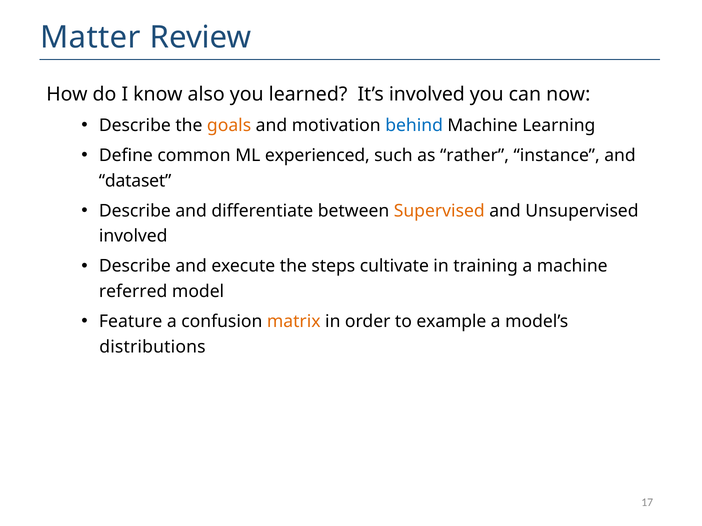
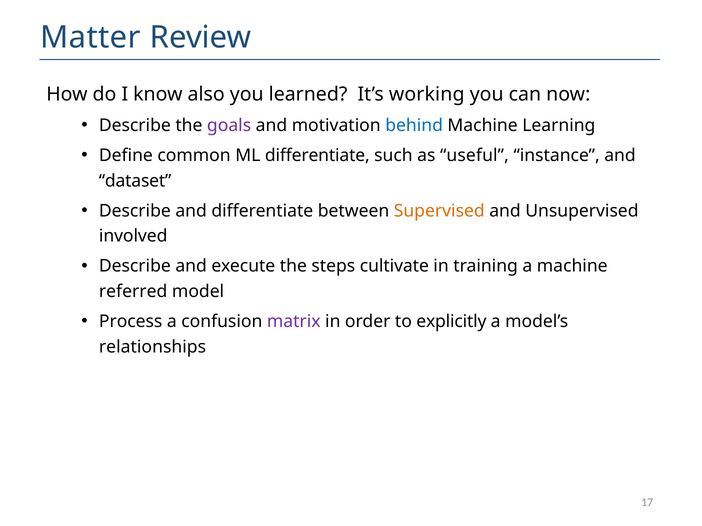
It’s involved: involved -> working (427, 94)
goals colour: orange -> purple (229, 126)
ML experienced: experienced -> differentiate (317, 156)
rather: rather -> useful (474, 156)
Feature: Feature -> Process (131, 322)
matrix colour: orange -> purple (294, 322)
example: example -> explicitly (451, 322)
distributions: distributions -> relationships (153, 347)
